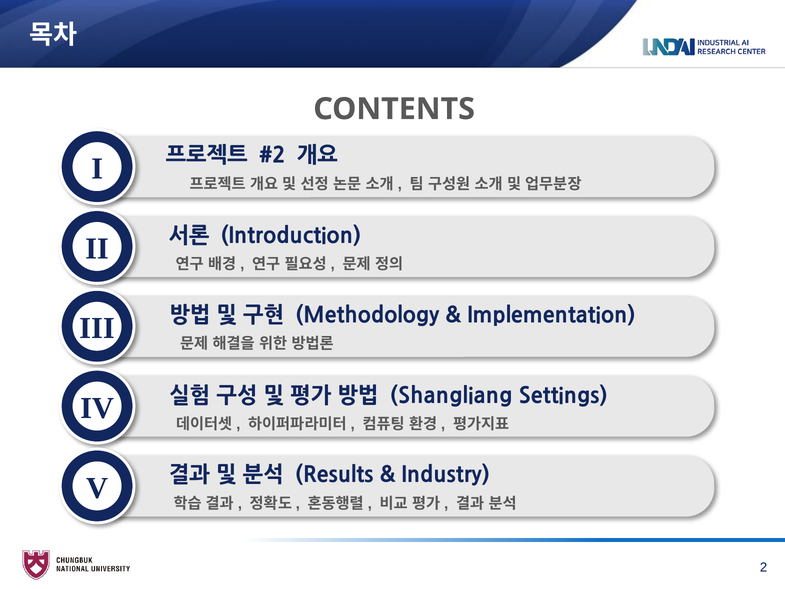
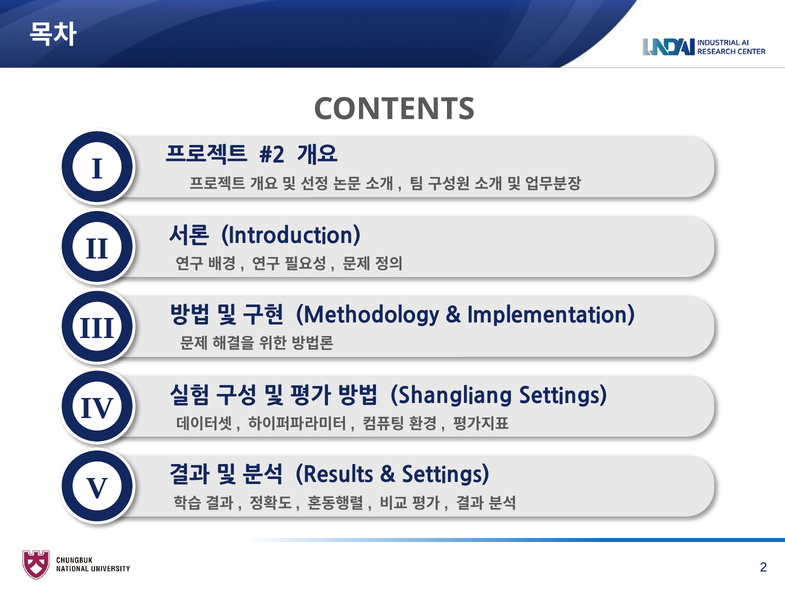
Industry: Industry -> Settings (446, 475)
